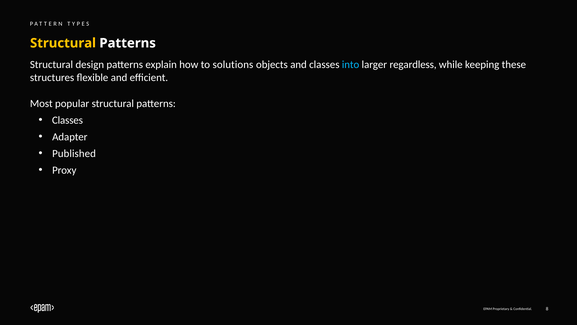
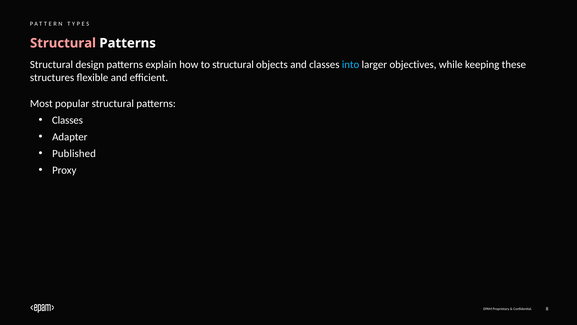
Structural colour: yellow -> pink (63, 43)
to solutions: solutions -> structural (233, 65)
regardless: regardless -> objectives (413, 65)
